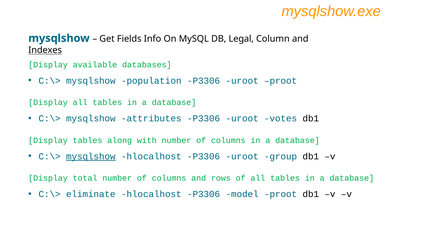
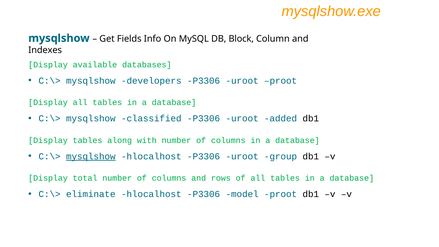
Legal: Legal -> Block (241, 39)
Indexes underline: present -> none (45, 50)
population: population -> developers (151, 81)
attributes: attributes -> classified (151, 118)
votes: votes -> added (281, 118)
